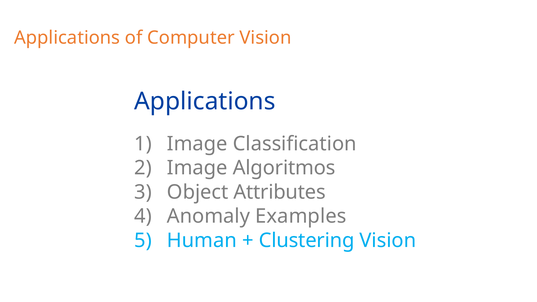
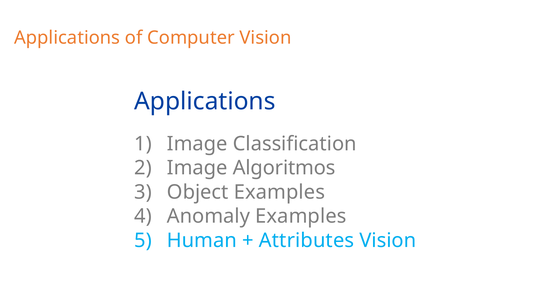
Object Attributes: Attributes -> Examples (279, 192)
Clustering: Clustering -> Attributes (307, 241)
